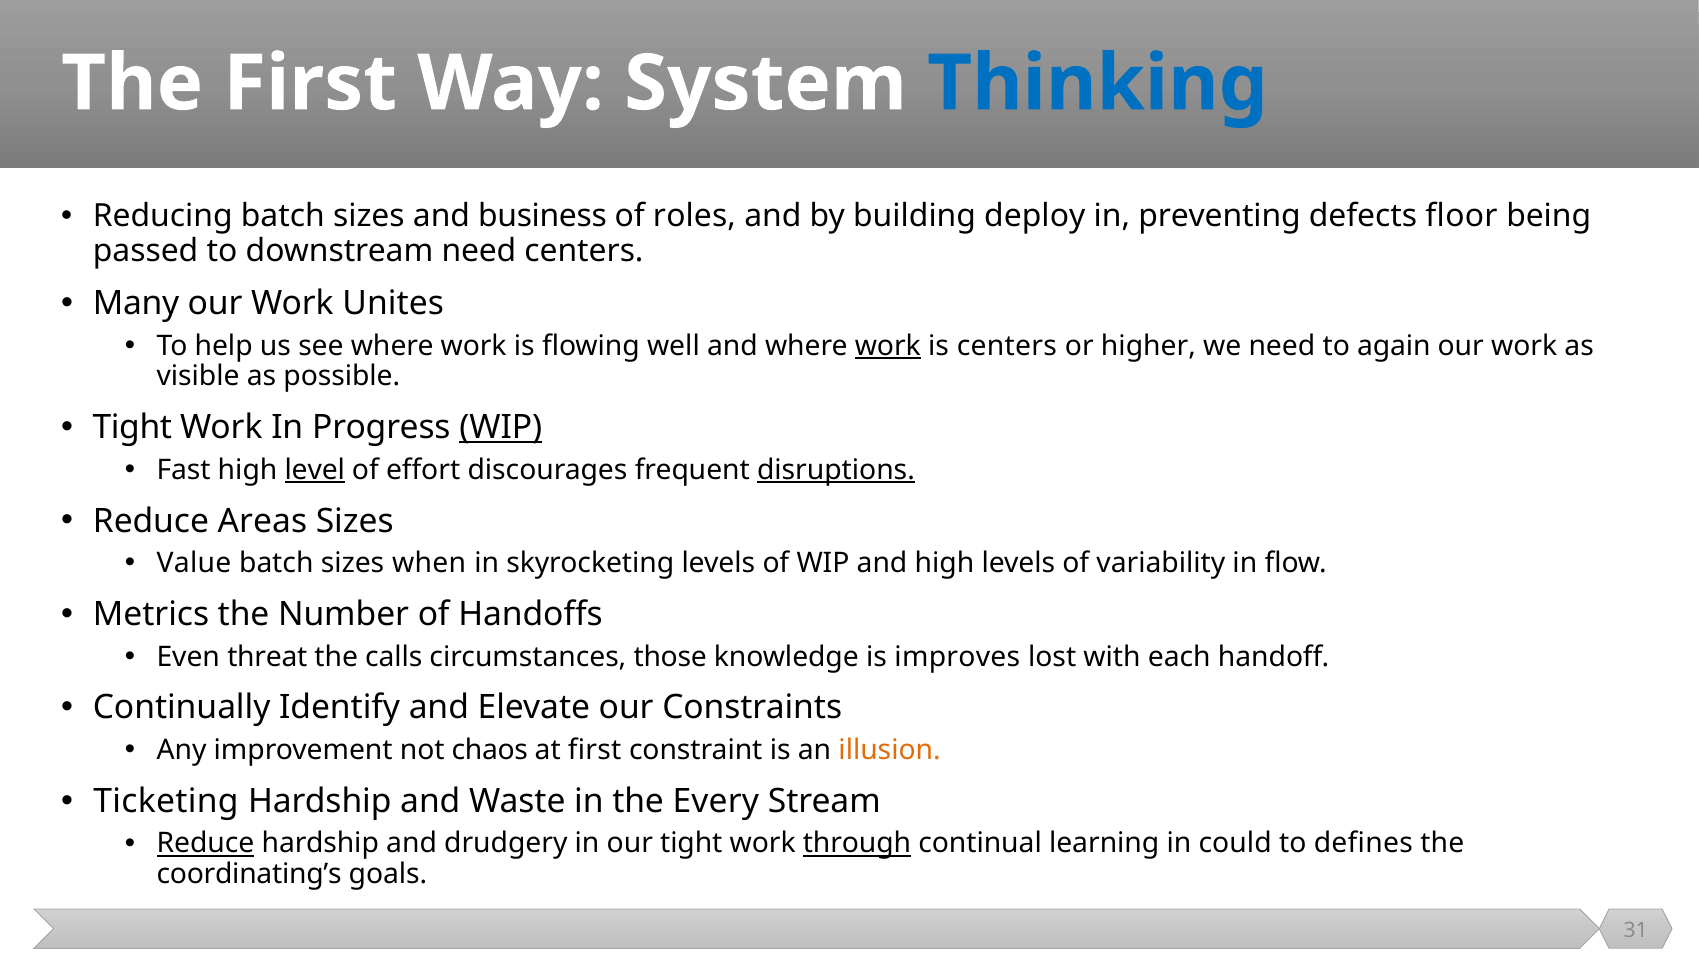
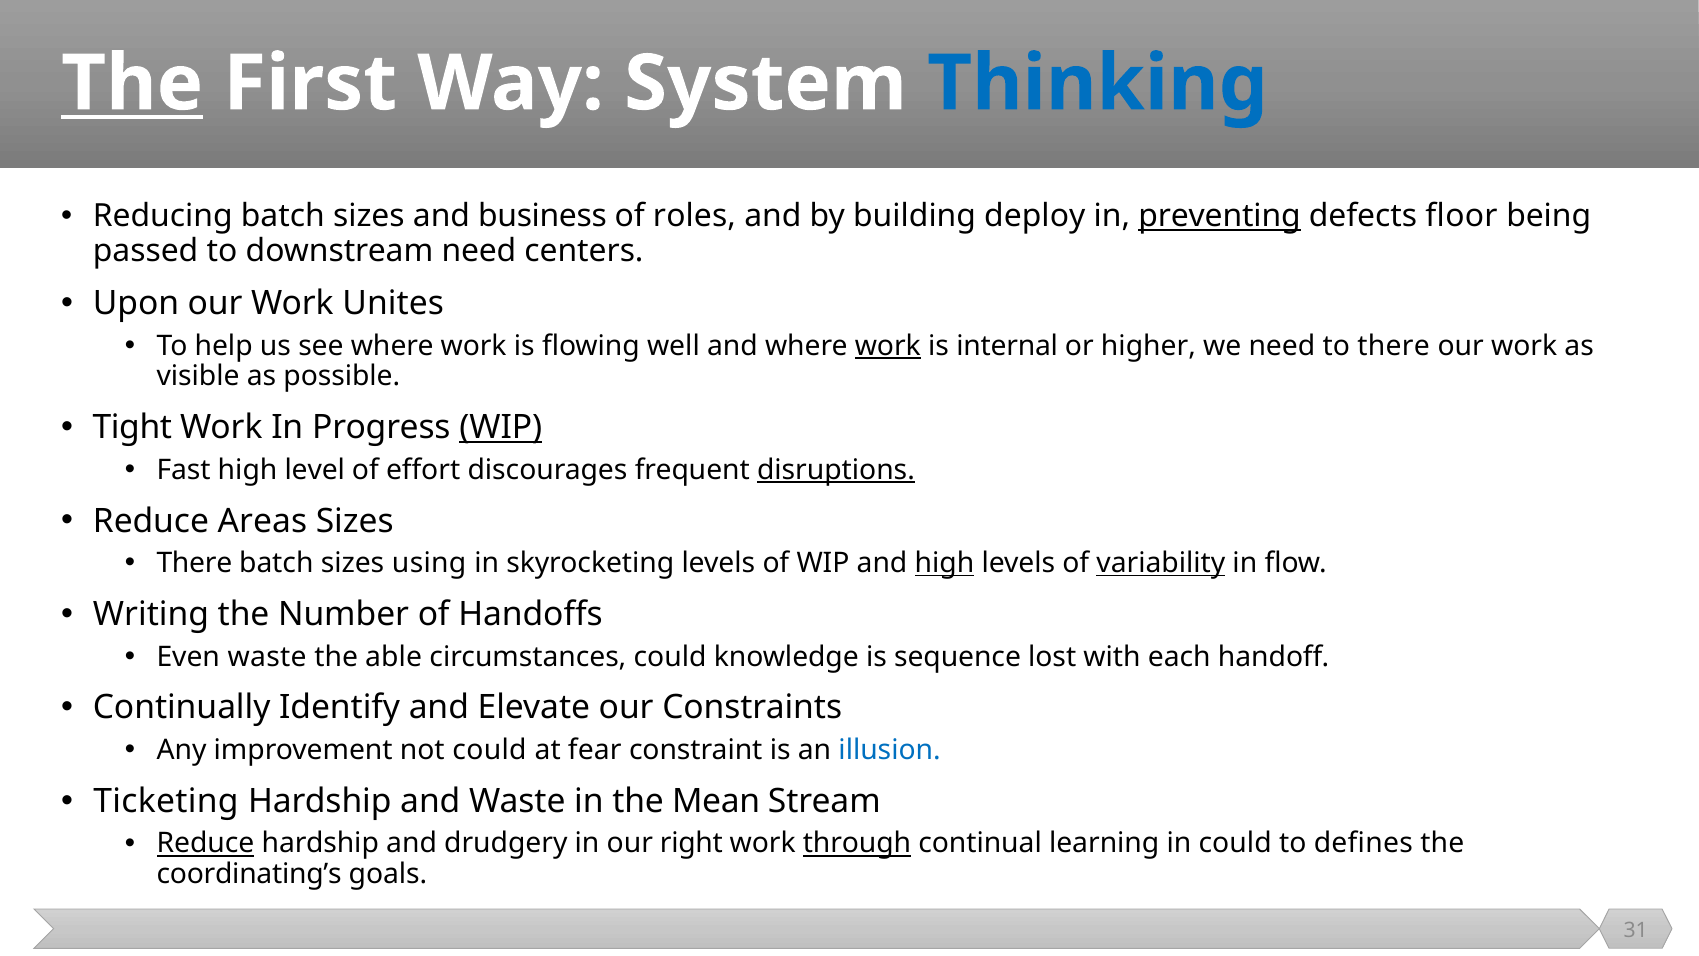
The underline: none -> present (132, 84)
preventing underline: none -> present (1220, 216)
Many: Many -> Upon (136, 303)
is centers: centers -> internal (1007, 346)
to again: again -> there (1394, 346)
level underline: present -> none (315, 470)
Value: Value -> There (194, 563)
when: when -> using (429, 563)
high underline: none -> present (945, 563)
variability underline: none -> present (1161, 563)
Metrics: Metrics -> Writing (151, 614)
Even threat: threat -> waste (267, 657)
calls: calls -> able (394, 657)
circumstances those: those -> could (670, 657)
improves: improves -> sequence (958, 657)
not chaos: chaos -> could (490, 750)
at first: first -> fear (595, 750)
illusion colour: orange -> blue (890, 750)
Every: Every -> Mean (716, 801)
our tight: tight -> right (691, 843)
